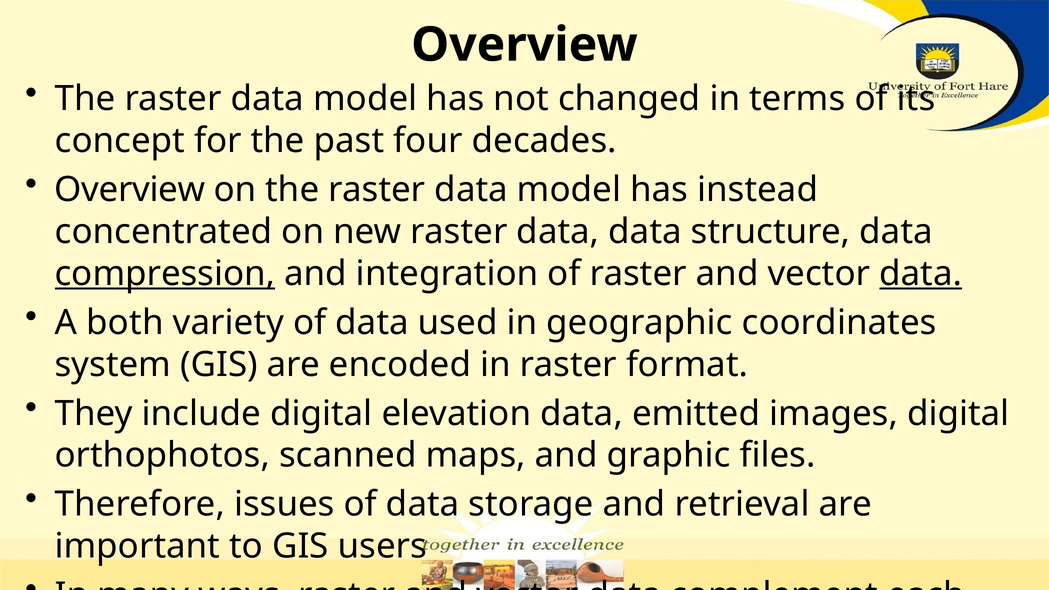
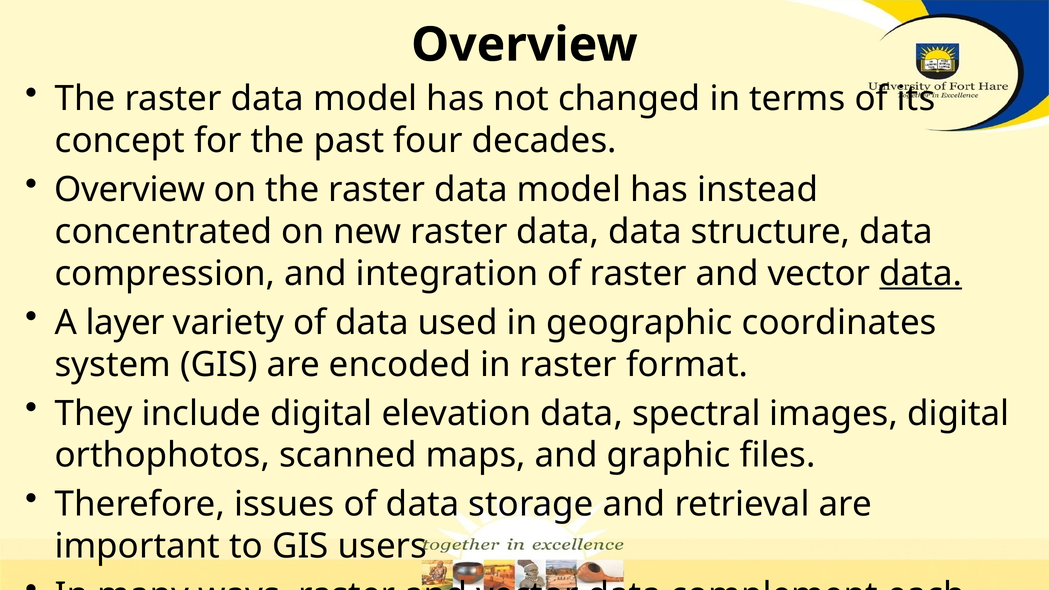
compression underline: present -> none (165, 274)
both: both -> layer (125, 323)
emitted: emitted -> spectral (696, 414)
